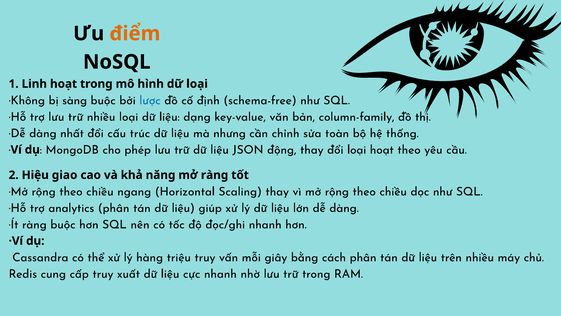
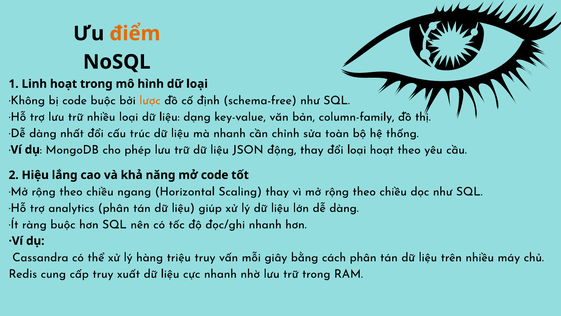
bị sàng: sàng -> code (75, 100)
lược colour: blue -> orange (150, 100)
mà nhưng: nhưng -> nhanh (230, 133)
giao: giao -> lắng (65, 175)
mở ràng: ràng -> code (215, 175)
